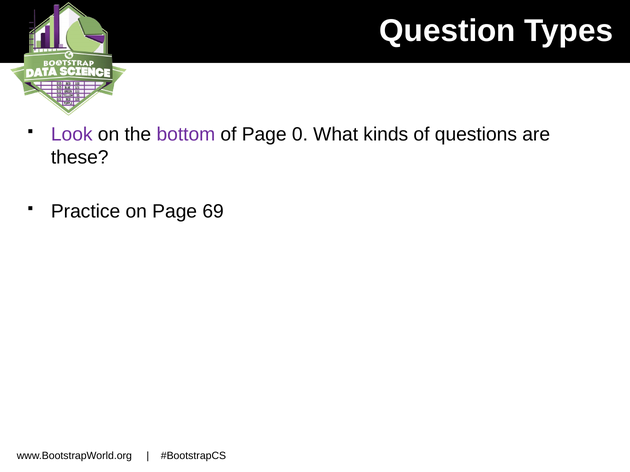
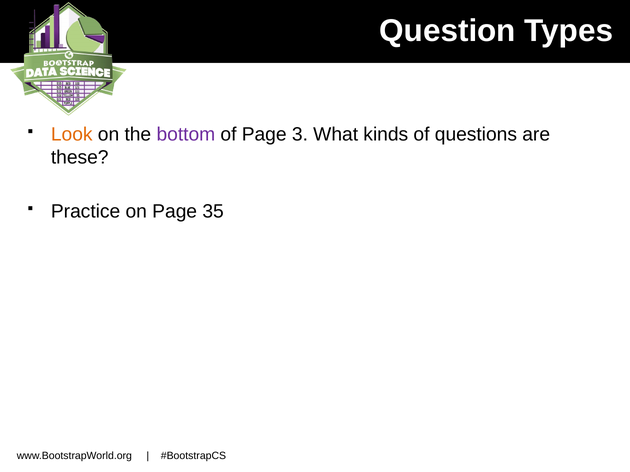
Look colour: purple -> orange (72, 135)
0: 0 -> 3 (300, 135)
69: 69 -> 35 (213, 212)
